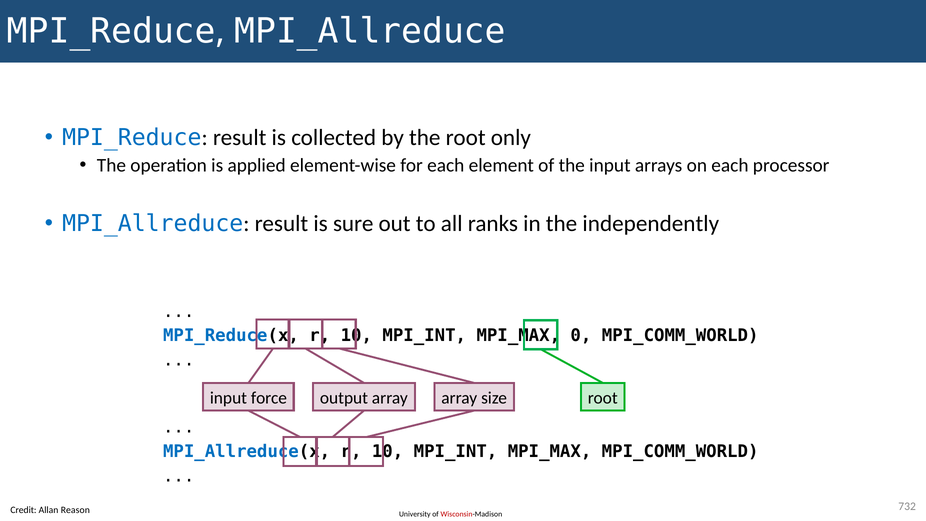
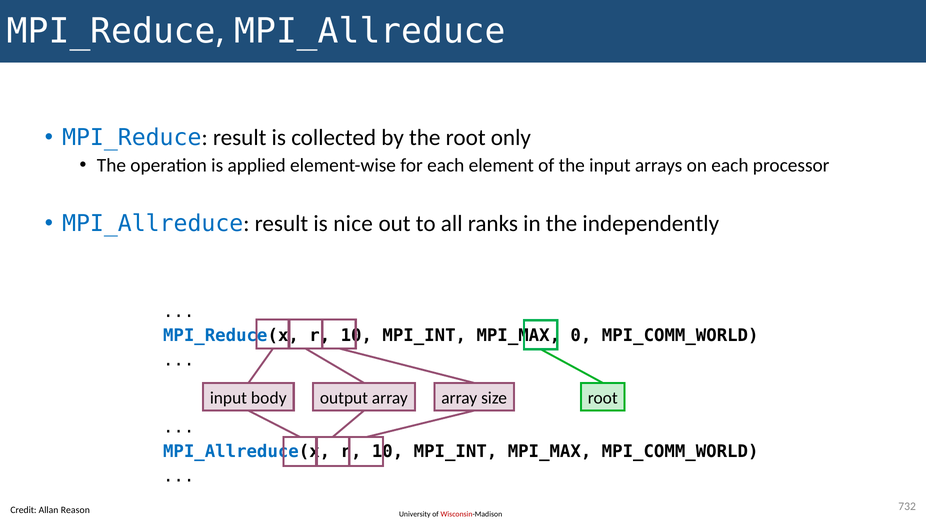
sure: sure -> nice (353, 223)
force: force -> body (269, 398)
